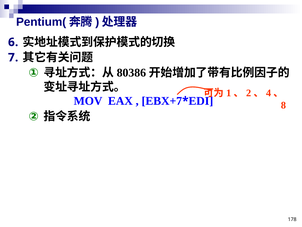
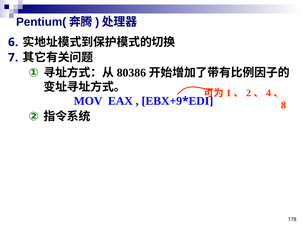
EBX+7: EBX+7 -> EBX+9 (162, 101)
